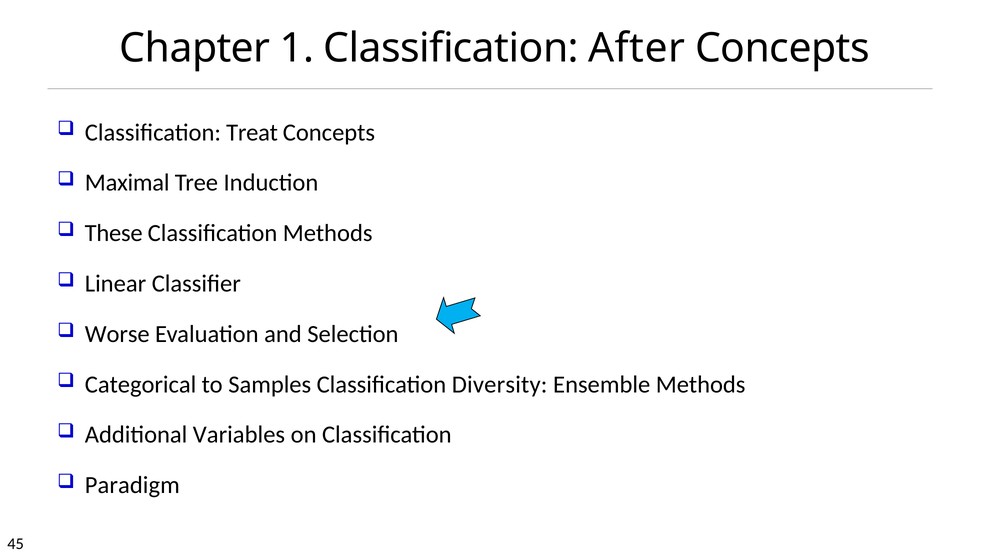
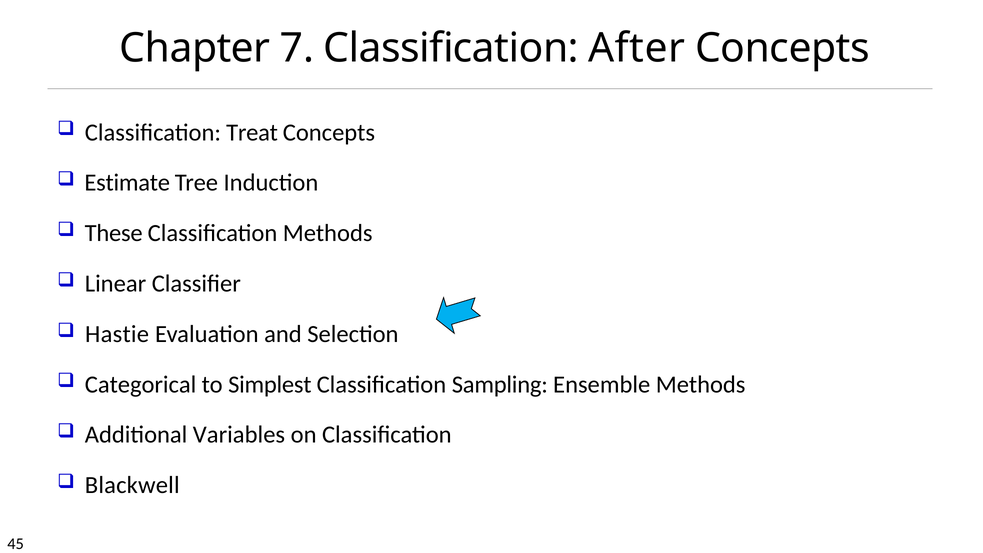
1: 1 -> 7 (297, 48)
Maximal: Maximal -> Estimate (127, 183)
Worse: Worse -> Hastie (117, 334)
Samples: Samples -> Simplest (270, 384)
Diversity: Diversity -> Sampling (500, 384)
Paradigm: Paradigm -> Blackwell (132, 485)
